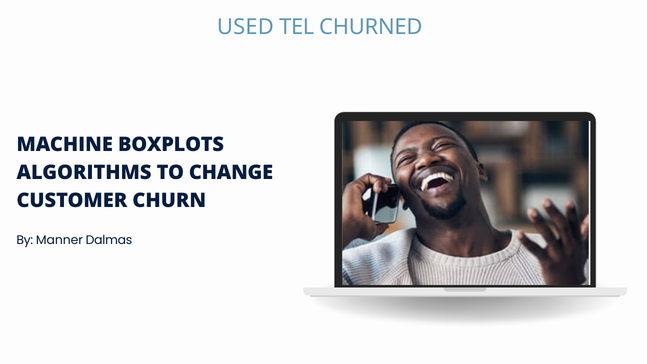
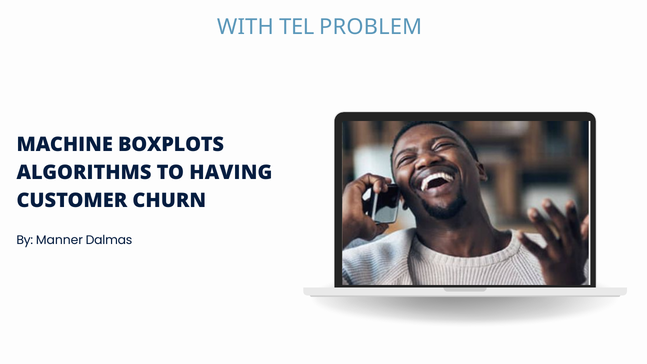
USED: USED -> WITH (245, 27)
CHURNED: CHURNED -> PROBLEM (371, 27)
CHANGE: CHANGE -> HAVING (231, 172)
